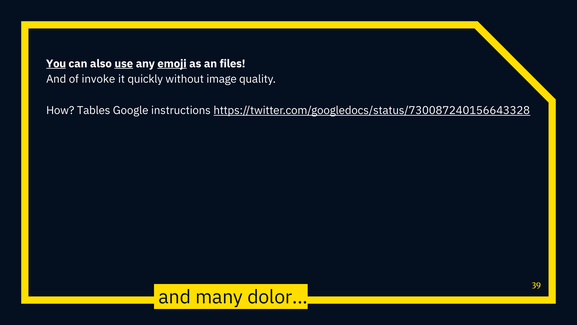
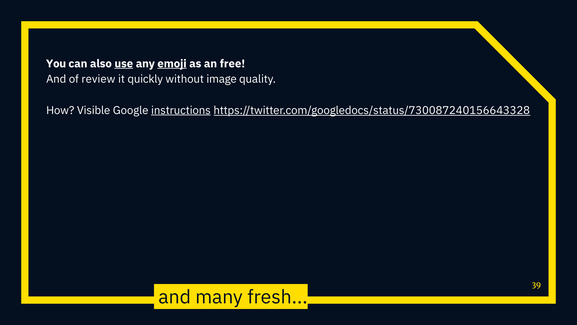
You underline: present -> none (56, 64)
files: files -> free (232, 64)
invoke: invoke -> review (98, 79)
Tables: Tables -> Visible (94, 110)
instructions underline: none -> present (181, 110)
dolor: dolor -> fresh (278, 297)
